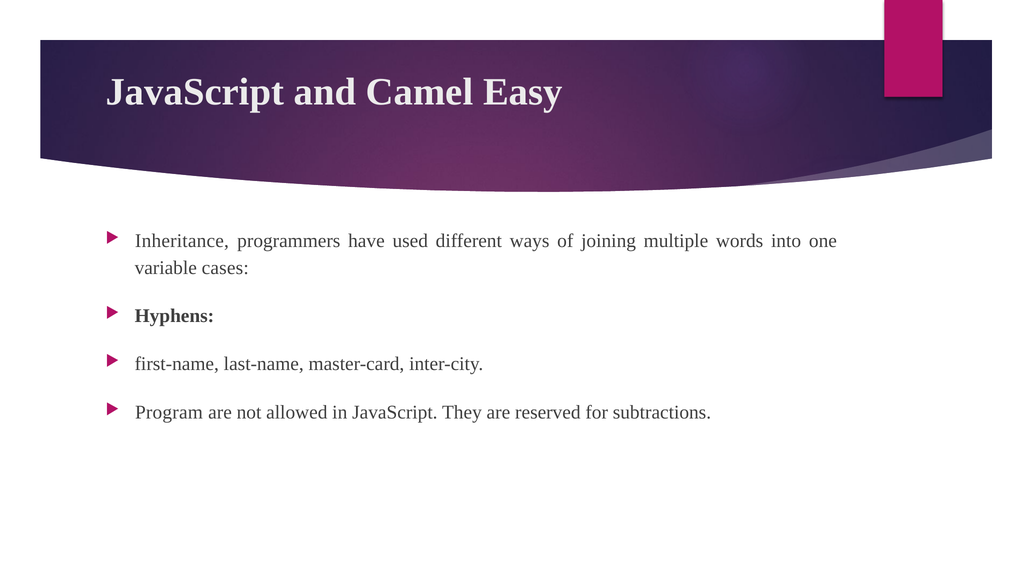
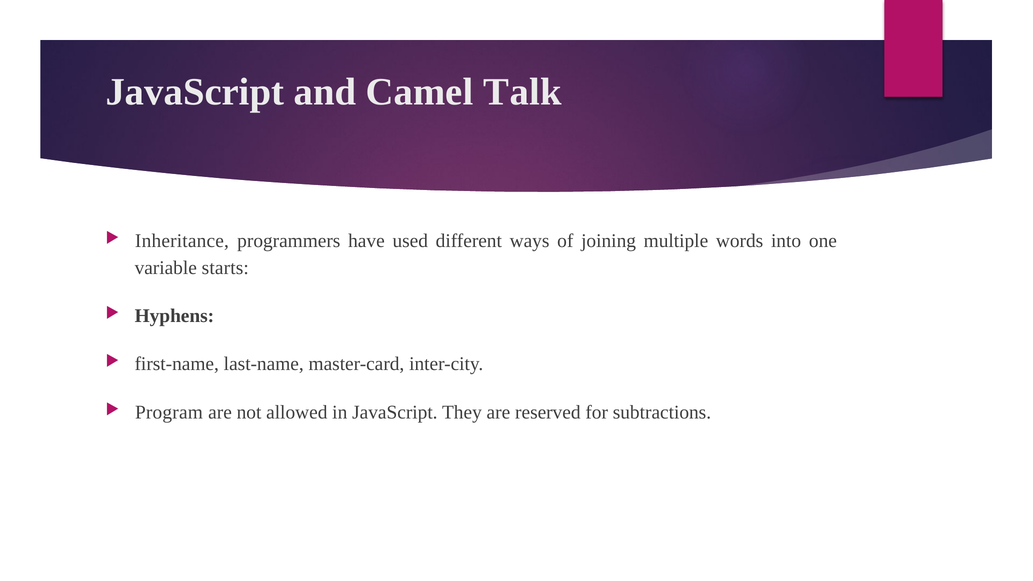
Easy: Easy -> Talk (523, 92)
cases: cases -> starts (225, 268)
